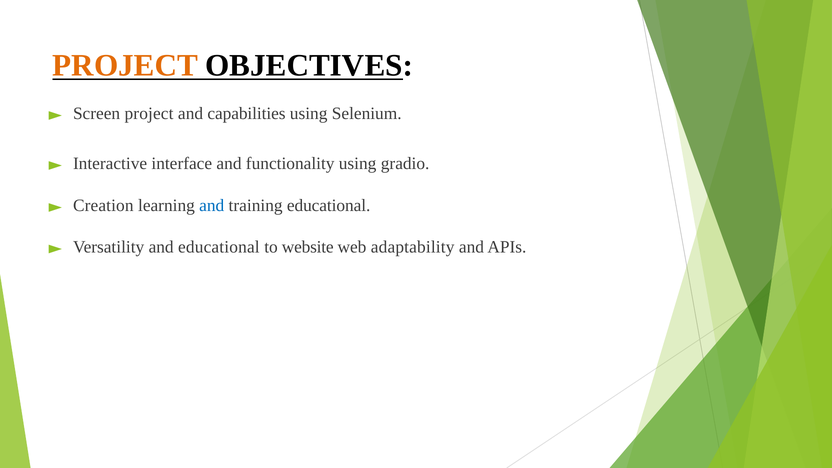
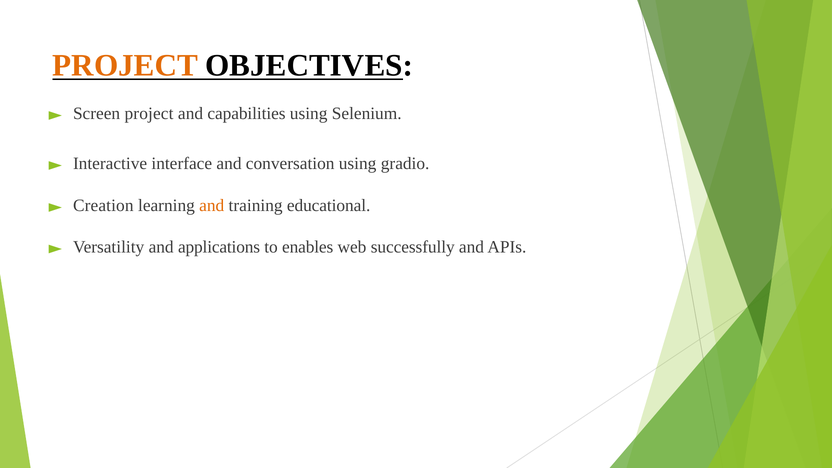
functionality: functionality -> conversation (290, 164)
and colour: blue -> orange (212, 205)
and educational: educational -> applications (219, 247)
website: website -> enables (308, 247)
adaptability: adaptability -> successfully (413, 247)
